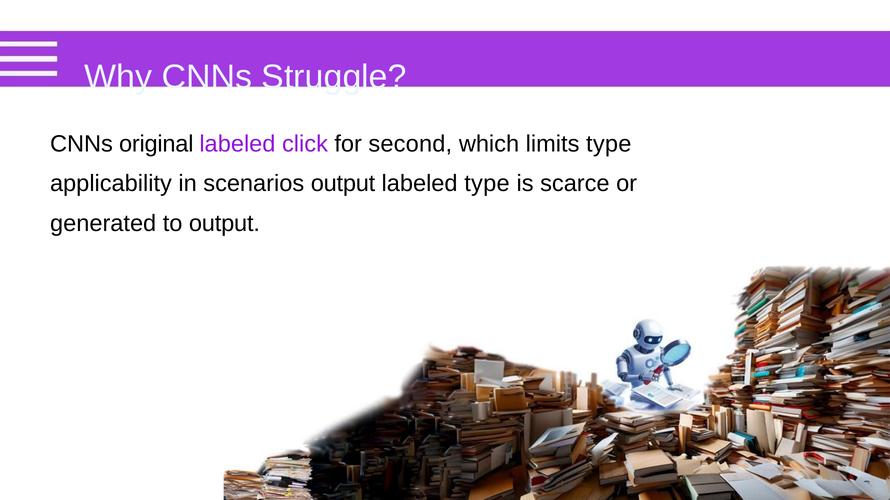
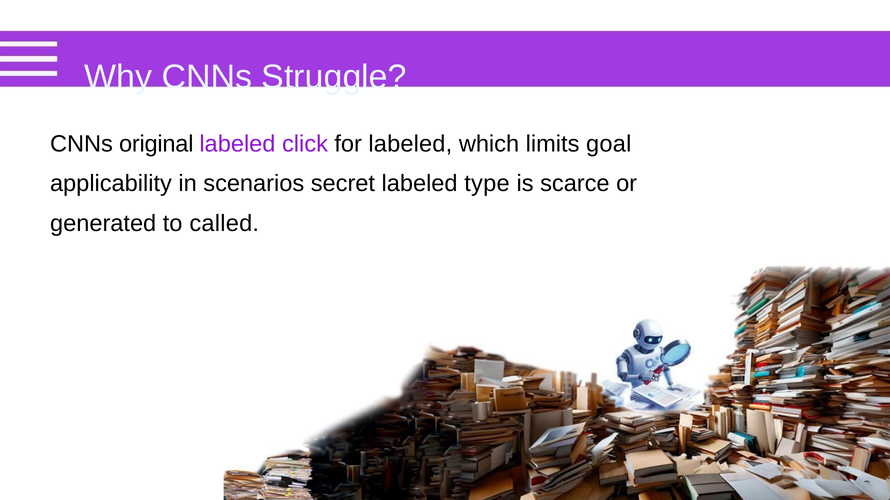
for second: second -> labeled (410, 144)
limits type: type -> goal (609, 144)
scenarios output: output -> secret (343, 184)
to output: output -> called (224, 224)
